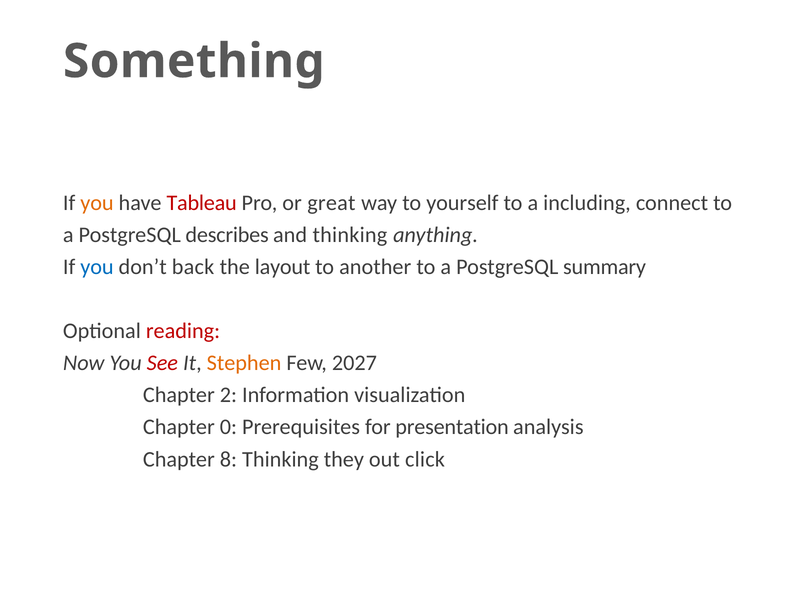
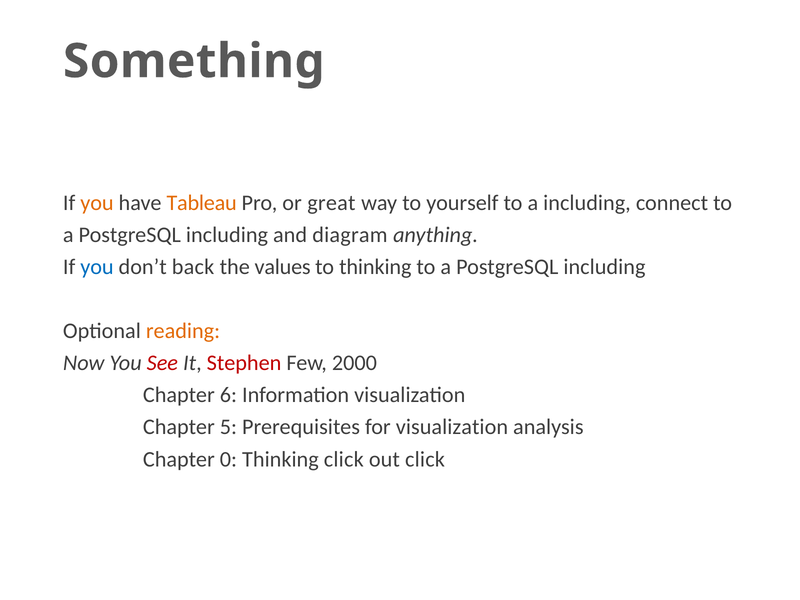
Tableau colour: red -> orange (202, 203)
describes: describes -> including (227, 235)
and thinking: thinking -> diagram (350, 235)
layout: layout -> values (283, 267)
to another: another -> thinking (375, 267)
summary: summary -> including (604, 267)
reading colour: red -> orange (183, 331)
Stephen colour: orange -> red (244, 363)
2027: 2027 -> 2000 (354, 363)
2: 2 -> 6 (228, 395)
0: 0 -> 5 (228, 427)
for presentation: presentation -> visualization (452, 427)
8: 8 -> 0 (228, 459)
Thinking they: they -> click (344, 459)
